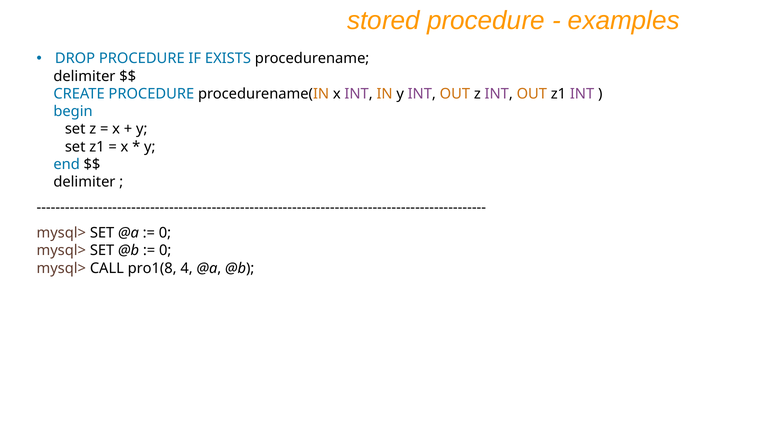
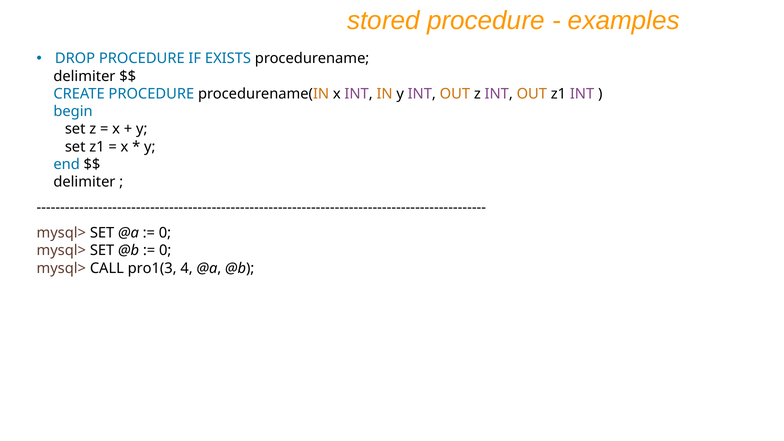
pro1(8: pro1(8 -> pro1(3 (152, 268)
